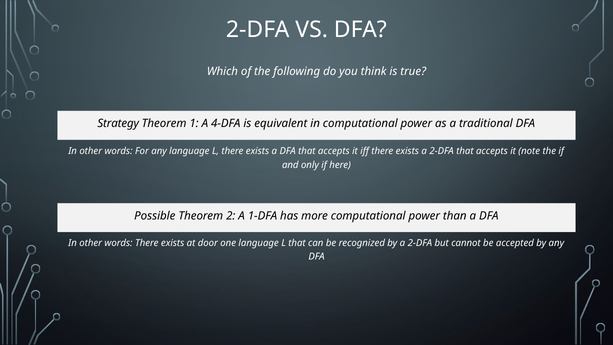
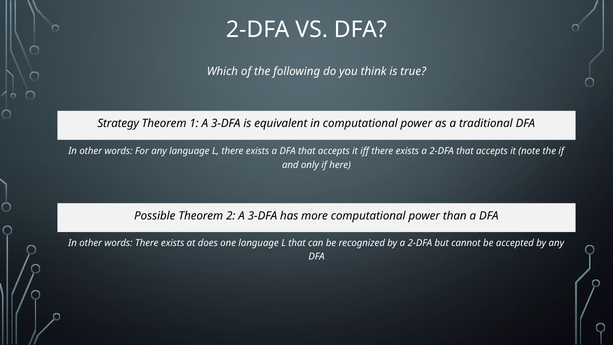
1 A 4-DFA: 4-DFA -> 3-DFA (226, 124)
2 A 1-DFA: 1-DFA -> 3-DFA (262, 216)
door: door -> does (208, 243)
